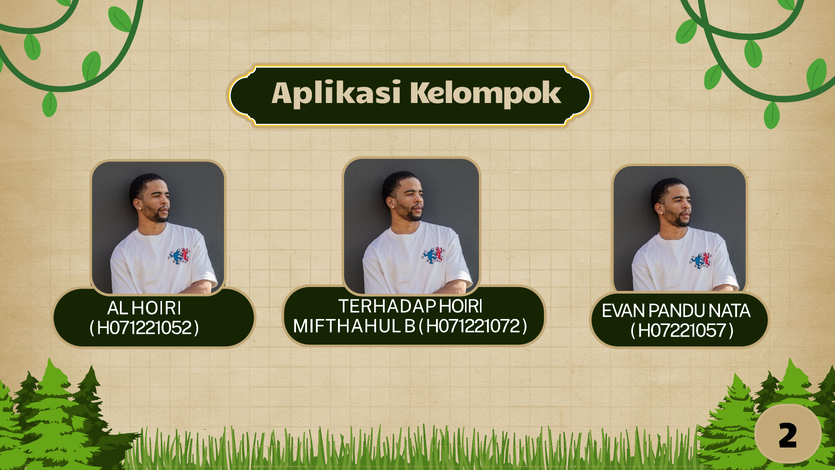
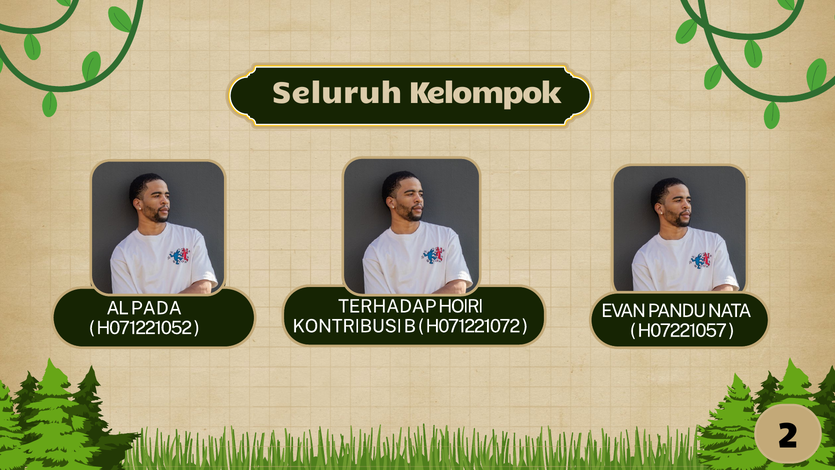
Aplikasi: Aplikasi -> Seluruh (337, 93)
AL HOIRI: HOIRI -> PADA (156, 308)
MIFTHAHUL: MIFTHAHUL -> KONTRIBUSI (347, 326)
